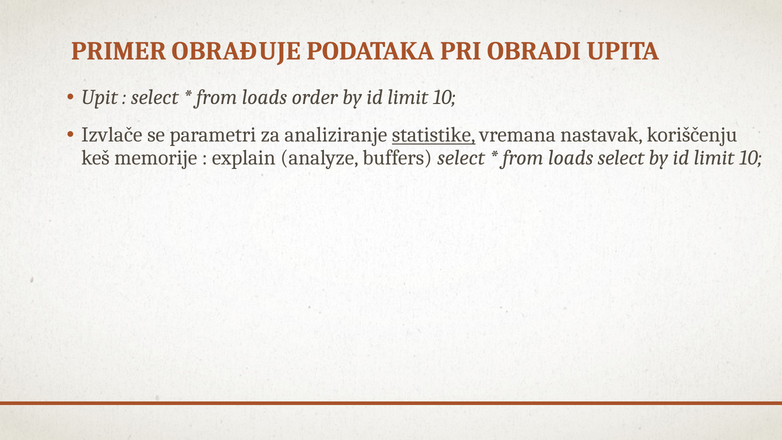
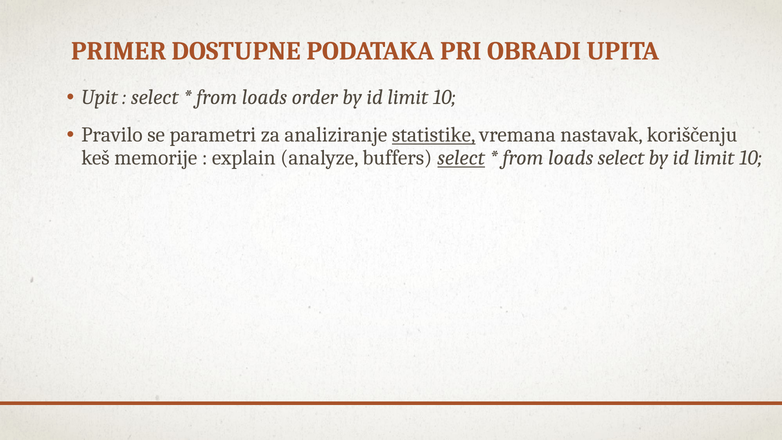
OBRAĐUJE: OBRAĐUJE -> DOSTUPNE (236, 51)
Izvlače: Izvlače -> Pravilo (112, 135)
select underline: none -> present (461, 158)
